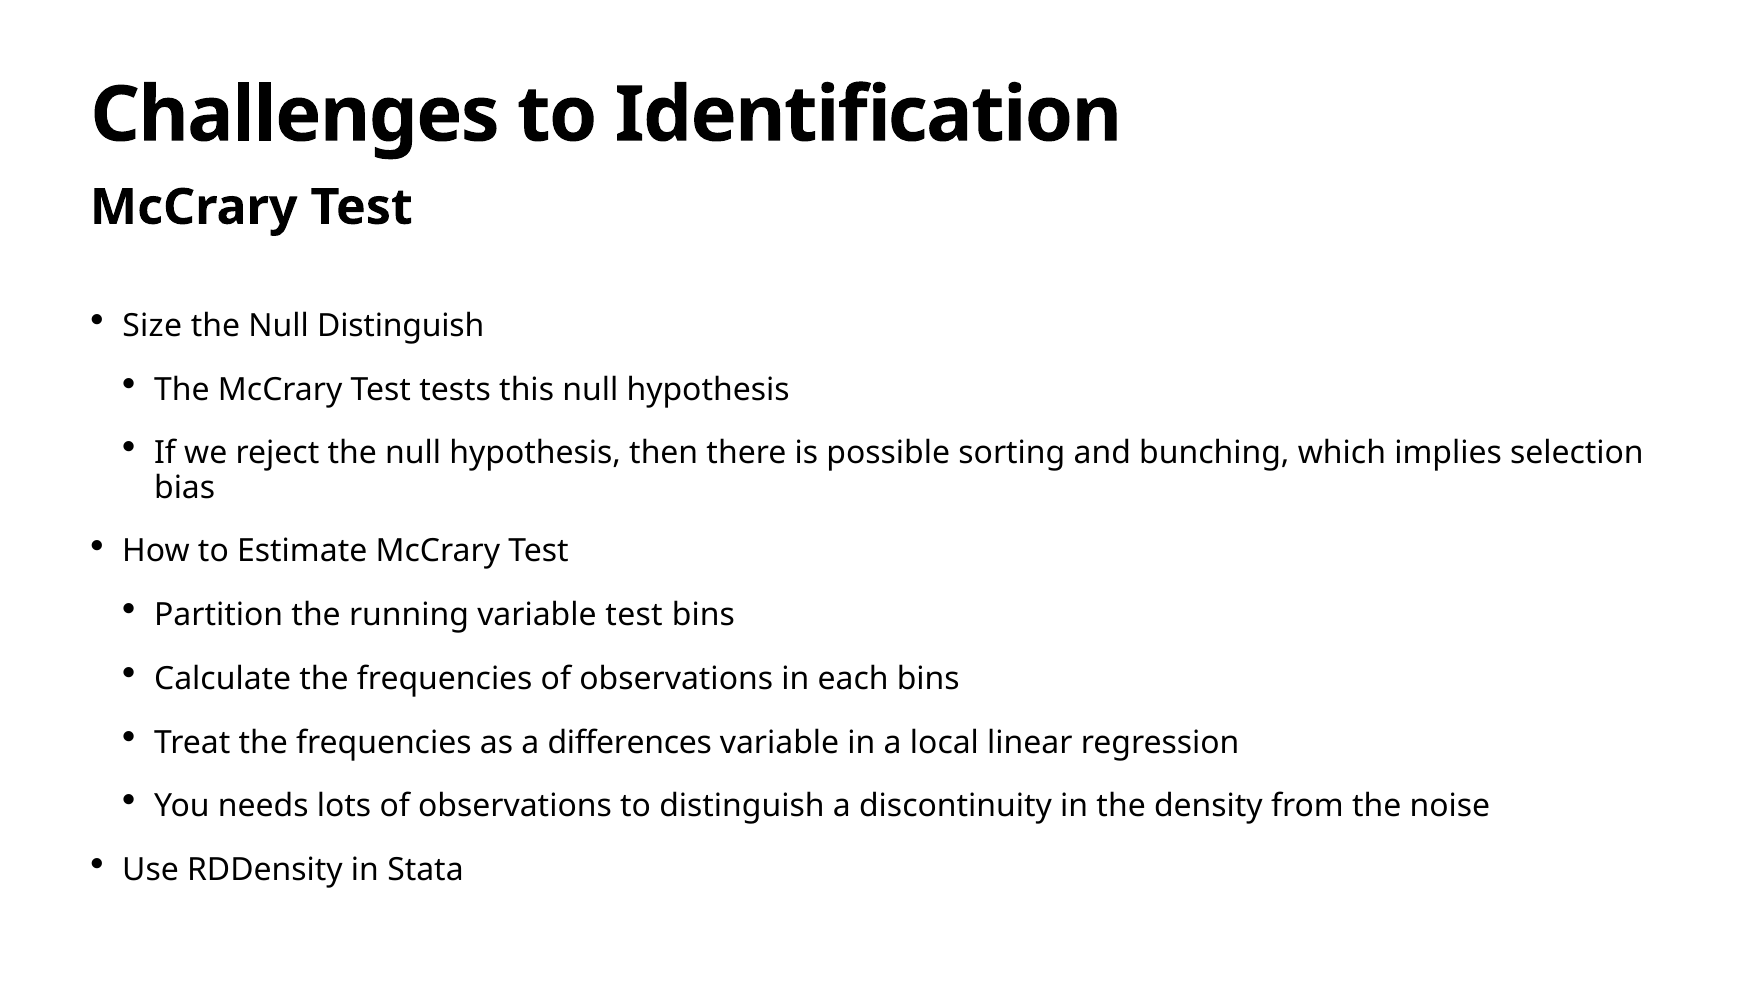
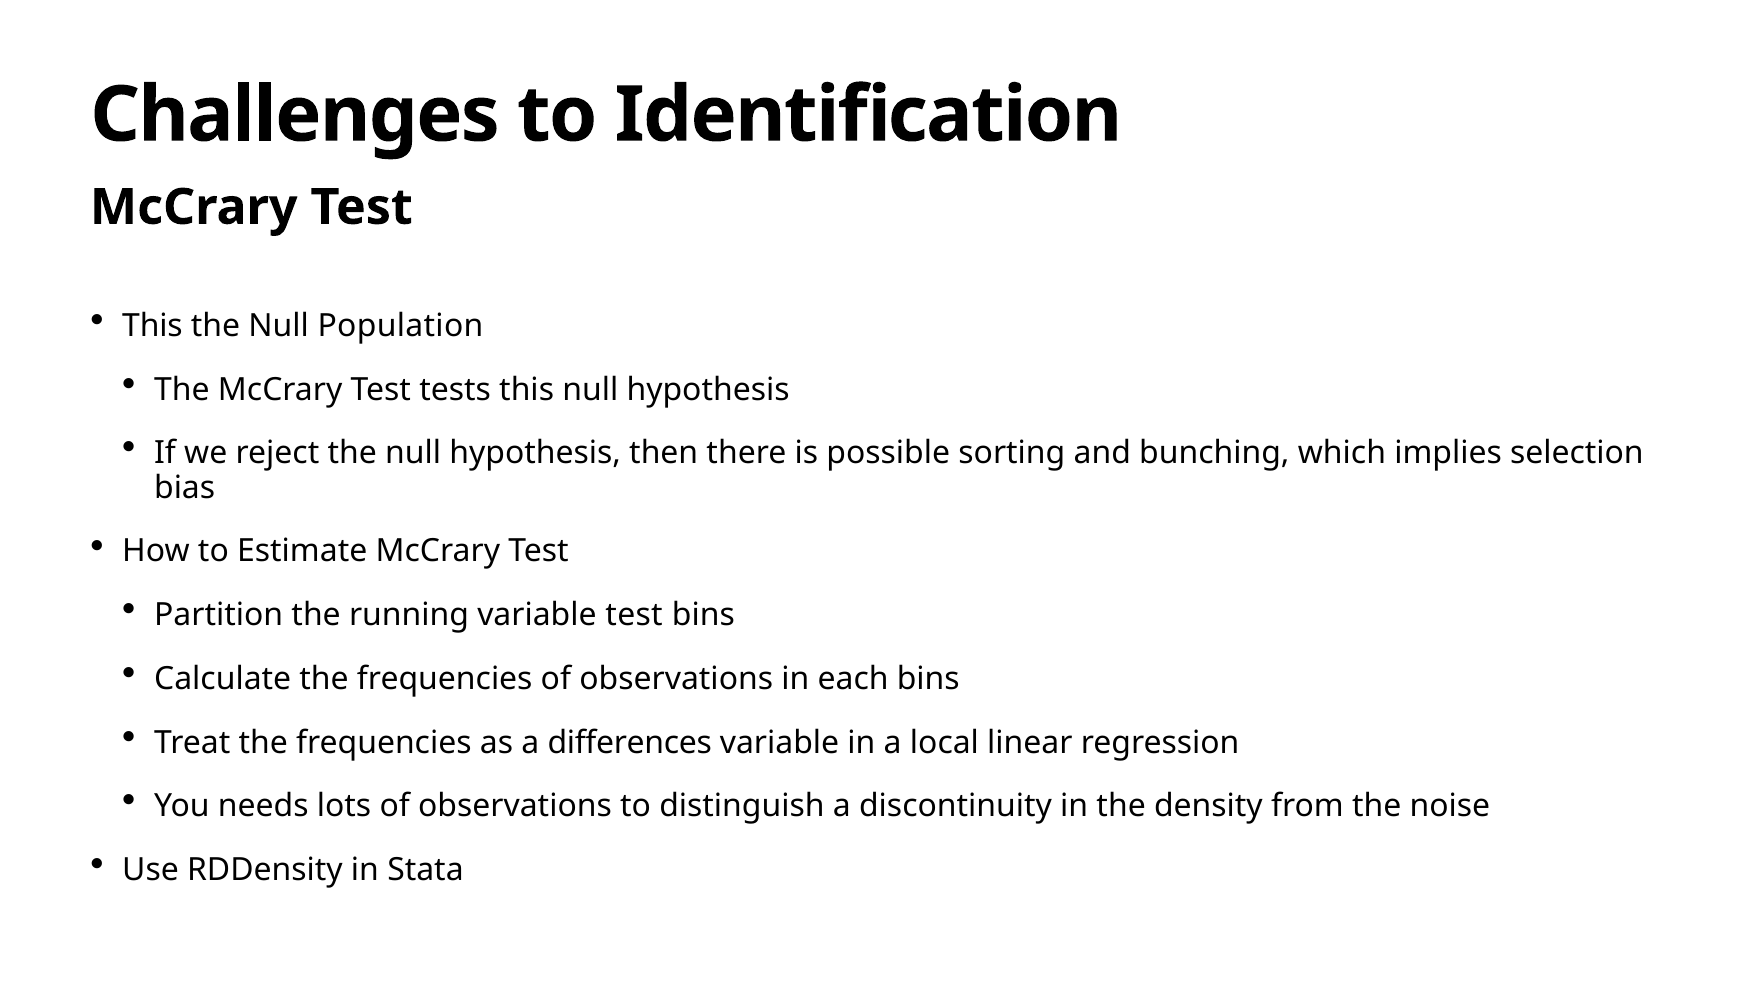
Size: Size -> This (152, 326)
Null Distinguish: Distinguish -> Population (400, 326)
